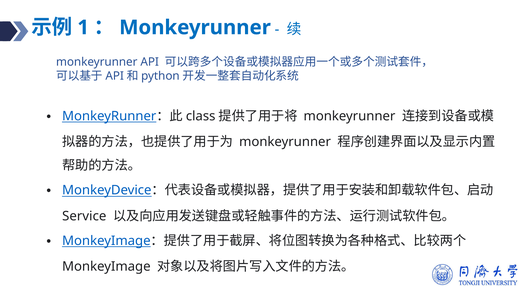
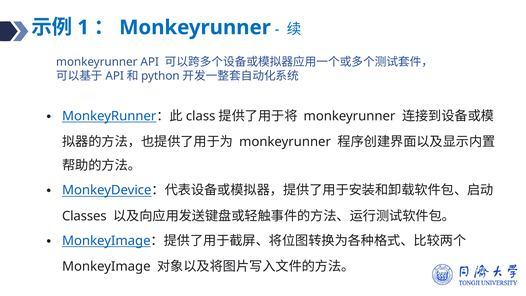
Service: Service -> Classes (84, 216)
